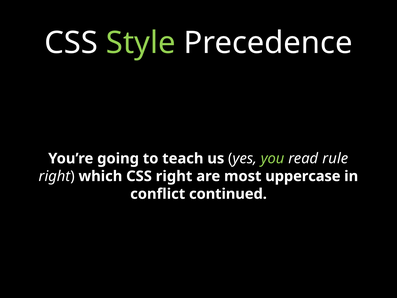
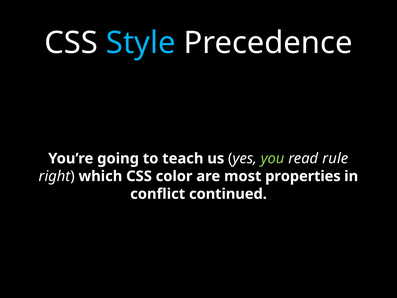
Style colour: light green -> light blue (141, 43)
CSS right: right -> color (174, 176)
uppercase: uppercase -> properties (303, 176)
